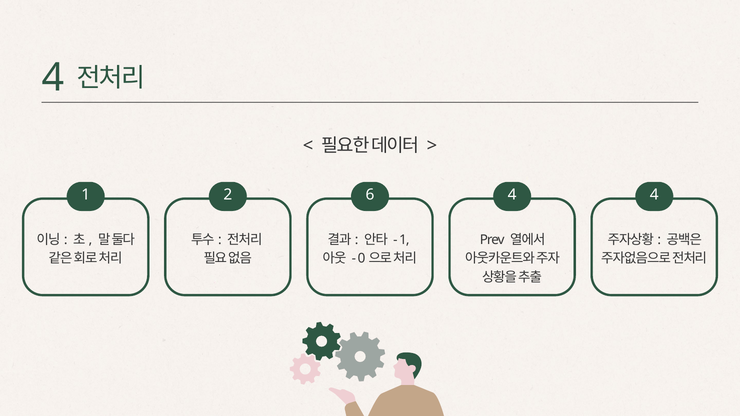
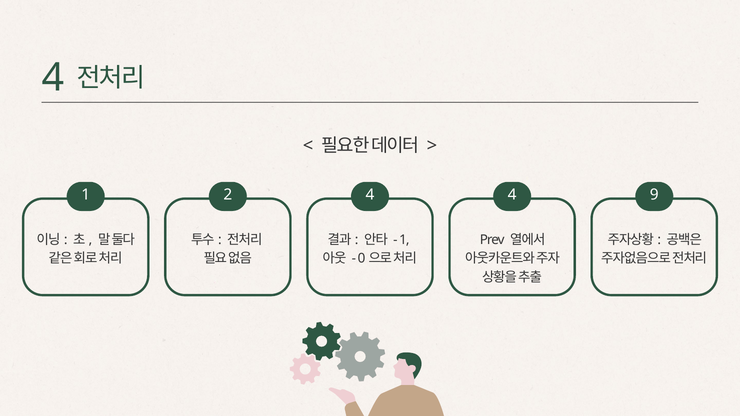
2 6: 6 -> 4 (370, 195)
1 4: 4 -> 9 (654, 195)
